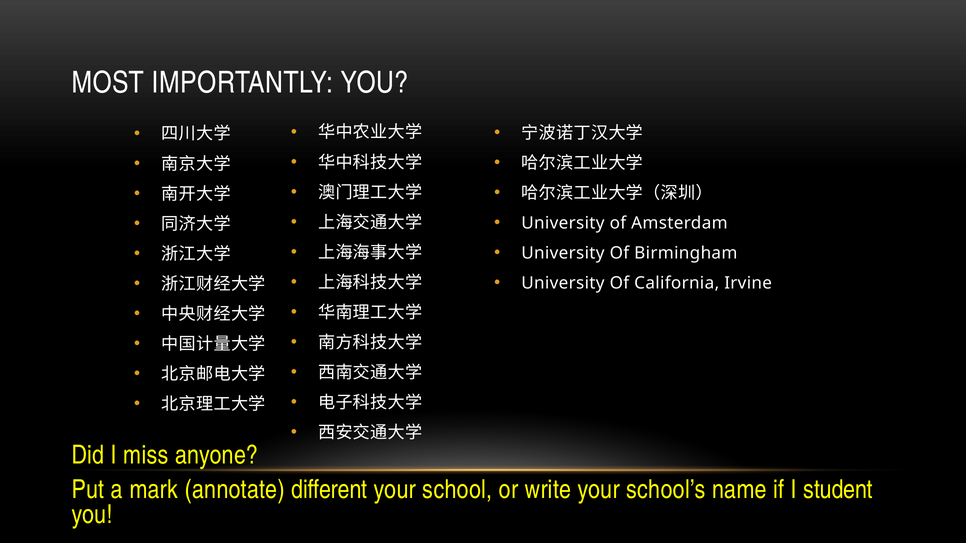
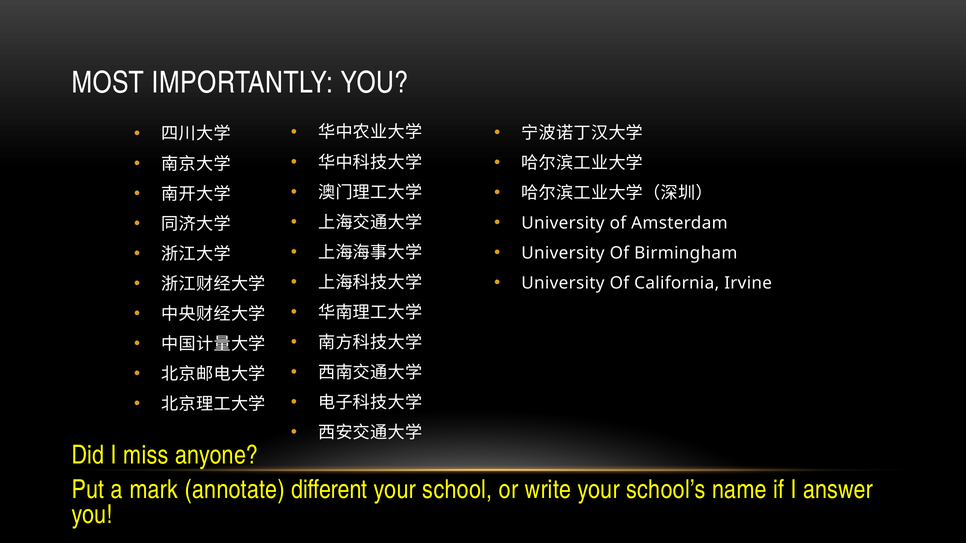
student: student -> answer (838, 490)
